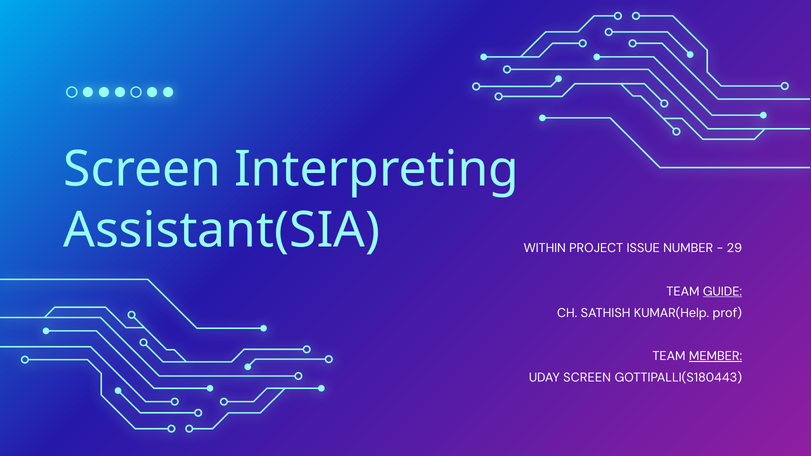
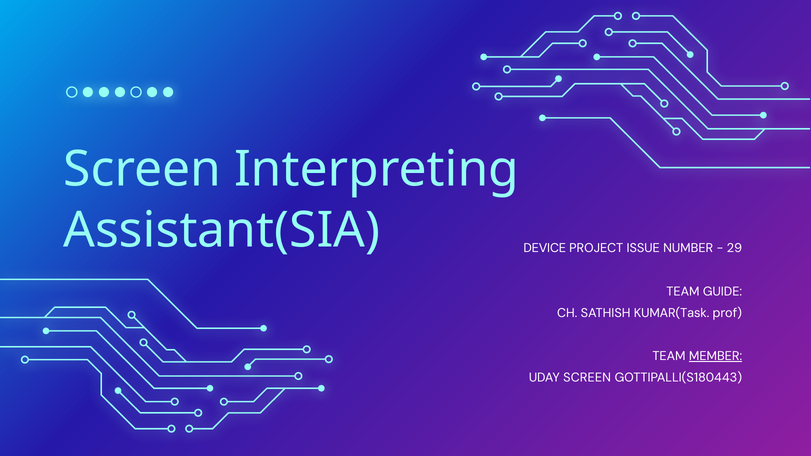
WITHIN: WITHIN -> DEVICE (545, 248)
GUIDE underline: present -> none (723, 291)
KUMAR(Help: KUMAR(Help -> KUMAR(Task (672, 313)
